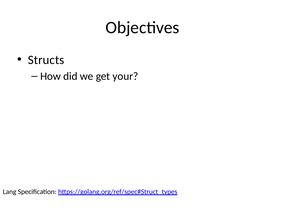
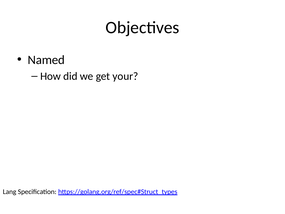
Structs: Structs -> Named (46, 60)
